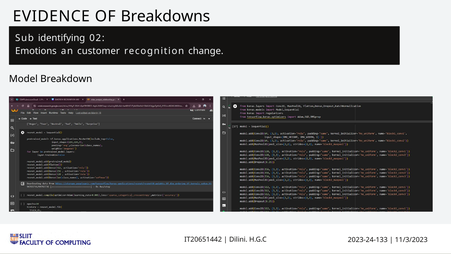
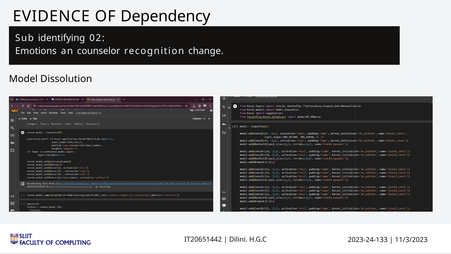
Breakdowns: Breakdowns -> Dependency (165, 16)
customer: customer -> counselor (99, 51)
Breakdown: Breakdown -> Dissolution (66, 79)
